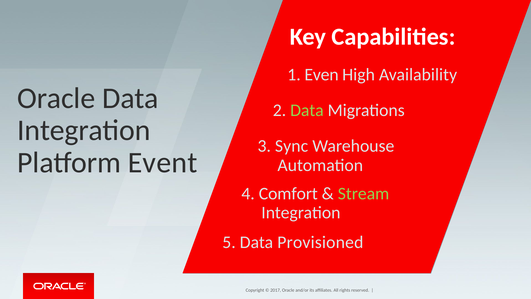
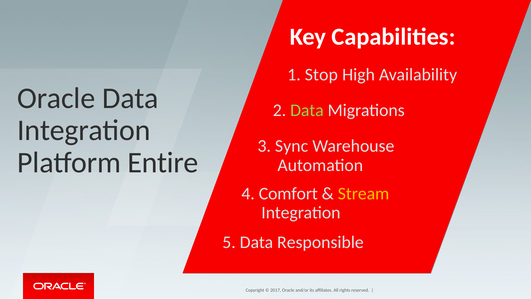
Even: Even -> Stop (321, 74)
Event: Event -> Entire (163, 163)
Stream colour: light green -> yellow (364, 193)
Provisioned: Provisioned -> Responsible (320, 242)
